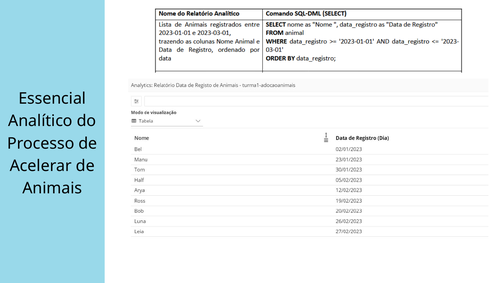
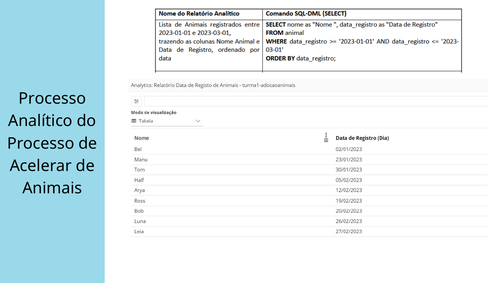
Essencial: Essencial -> Processo (52, 98)
